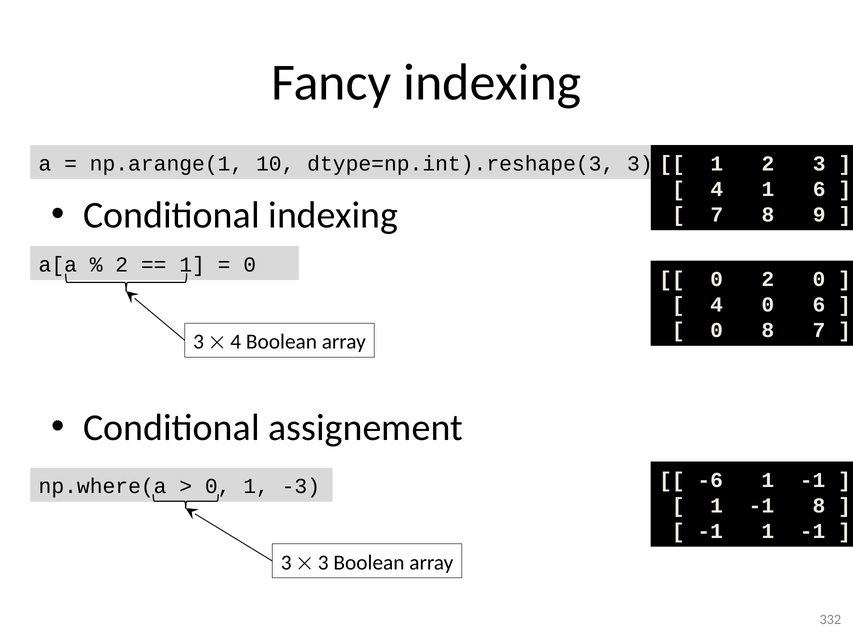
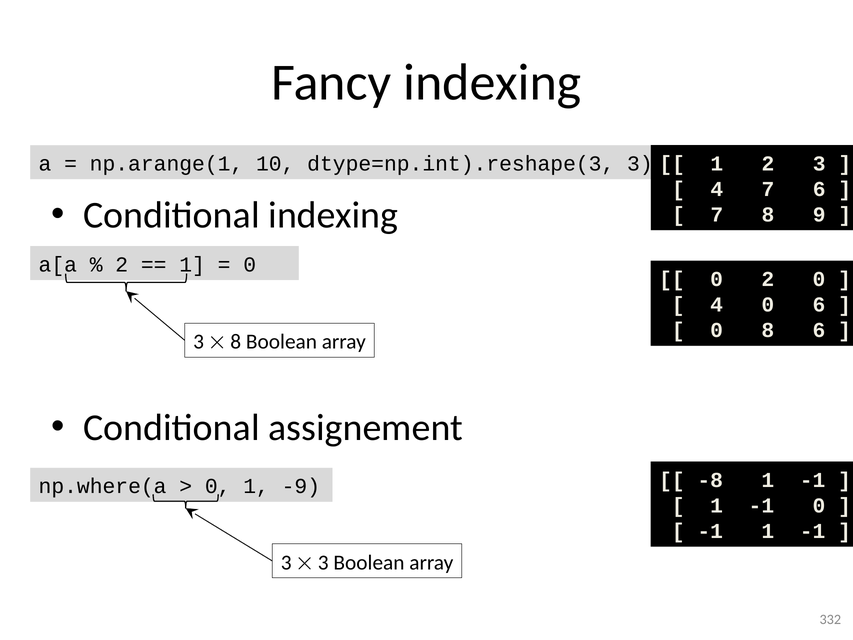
4 1: 1 -> 7 (768, 189)
8 7: 7 -> 6 (819, 330)
4: 4 -> 8 (236, 342)
-6: -6 -> -8 (710, 480)
-3: -3 -> -9 (301, 486)
-1 8: 8 -> 0 (819, 505)
